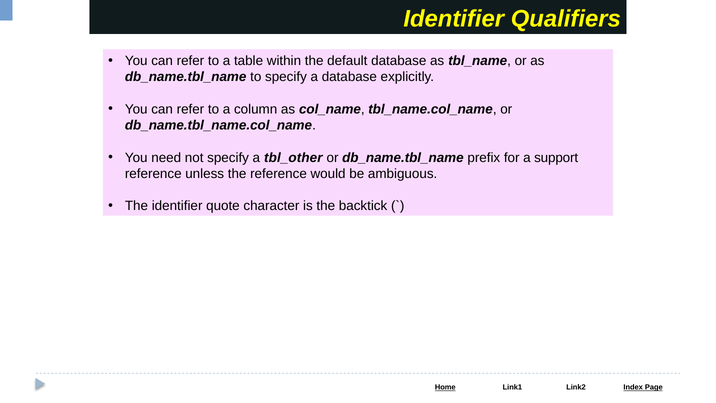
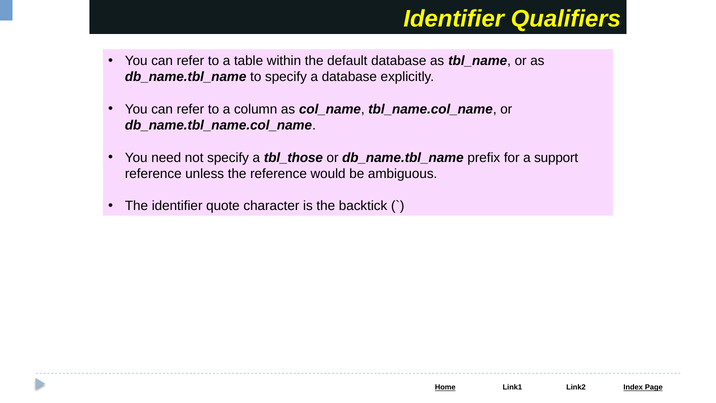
tbl_other: tbl_other -> tbl_those (293, 157)
